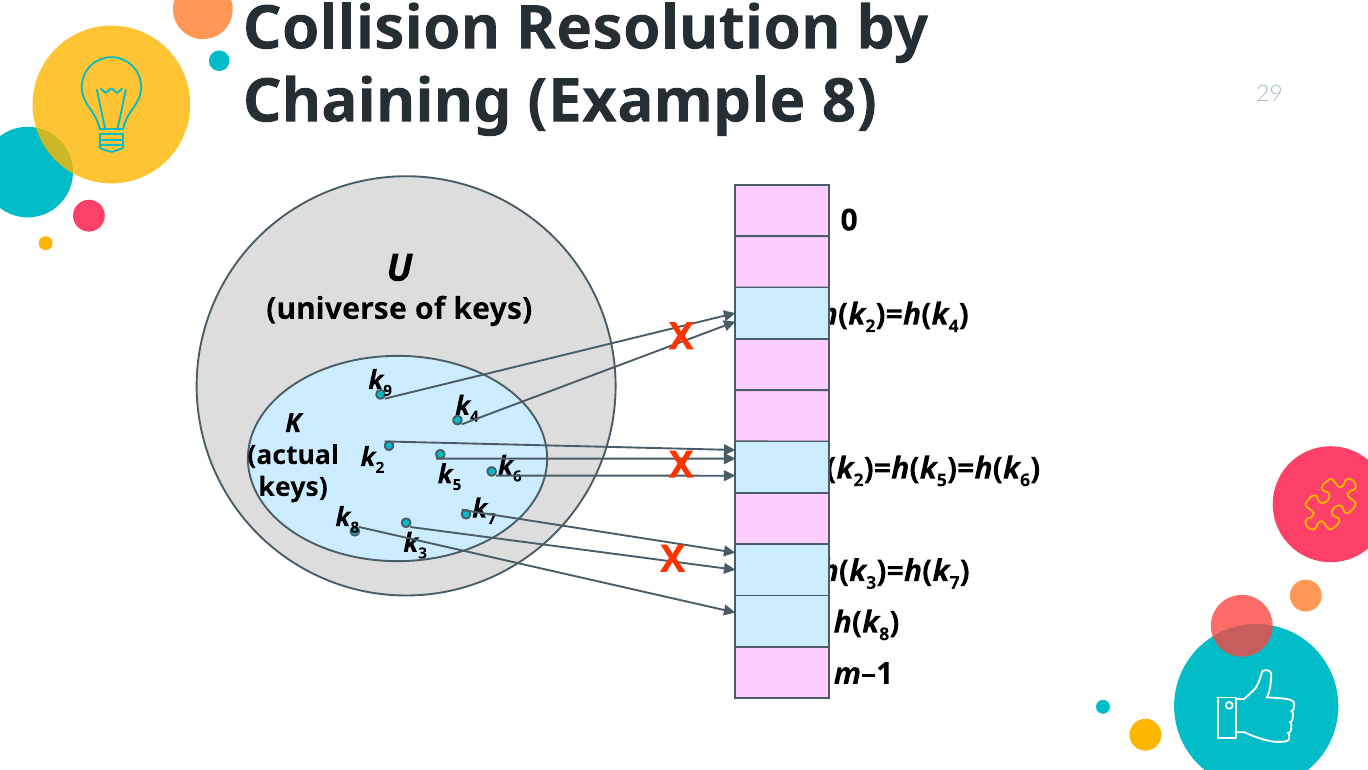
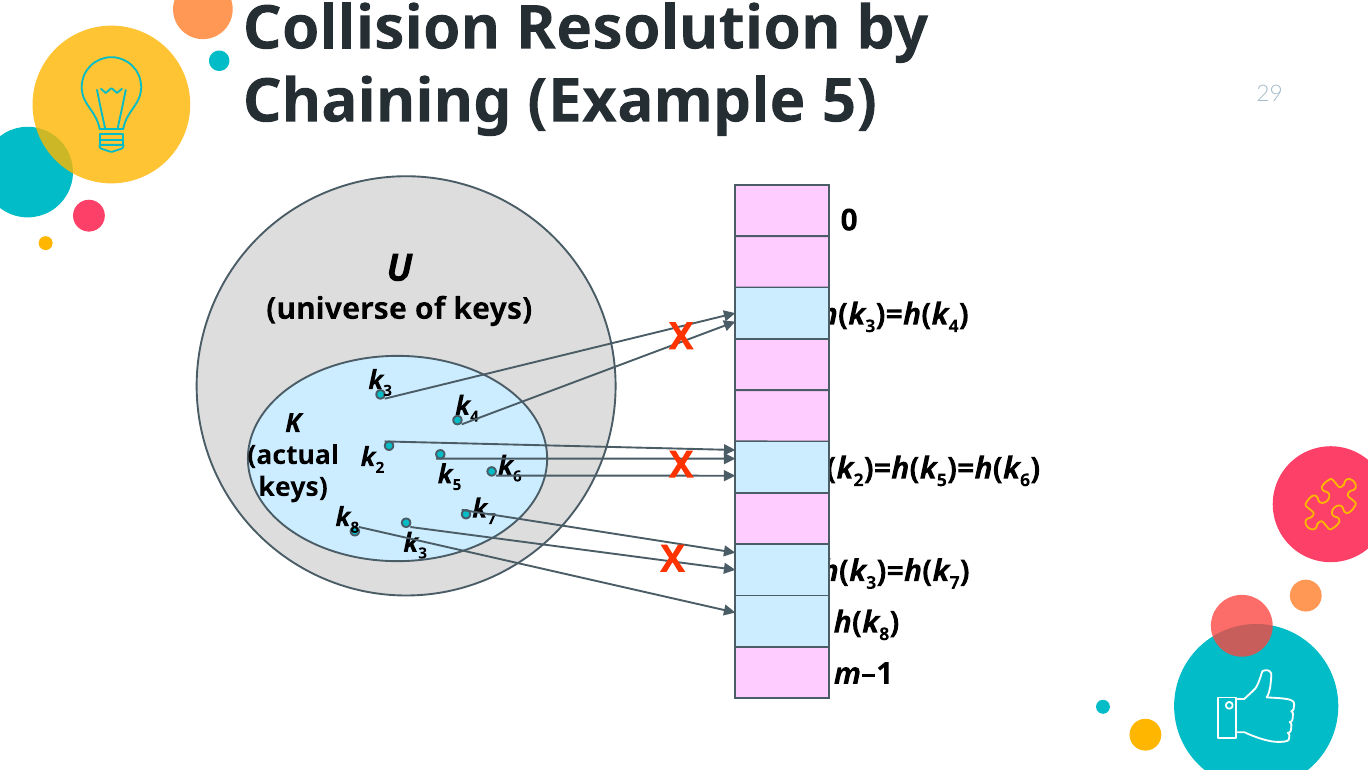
Example 8: 8 -> 5 (849, 101)
2: 2 -> 3 (870, 326)
9: 9 -> 3 (388, 391)
